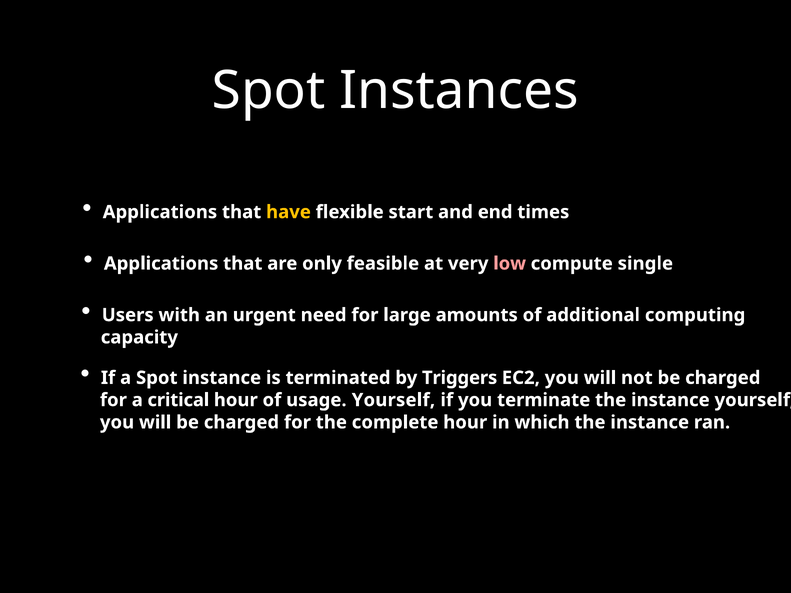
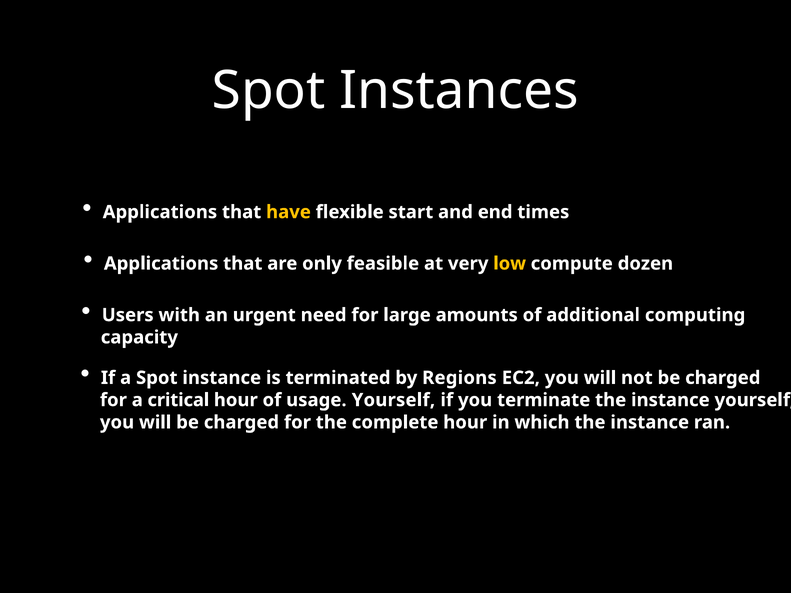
low colour: pink -> yellow (510, 264)
single: single -> dozen (645, 264)
Triggers: Triggers -> Regions (459, 378)
